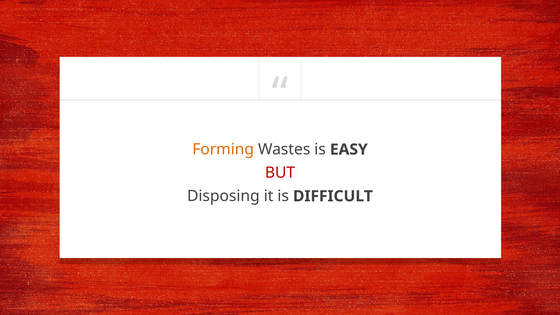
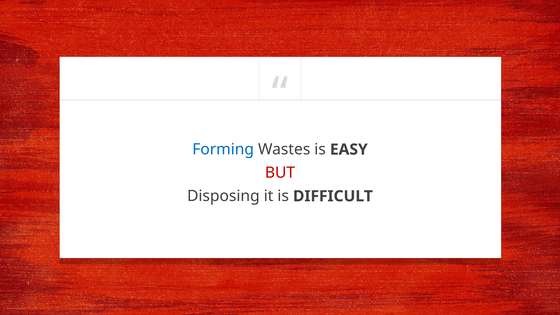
Forming colour: orange -> blue (223, 150)
